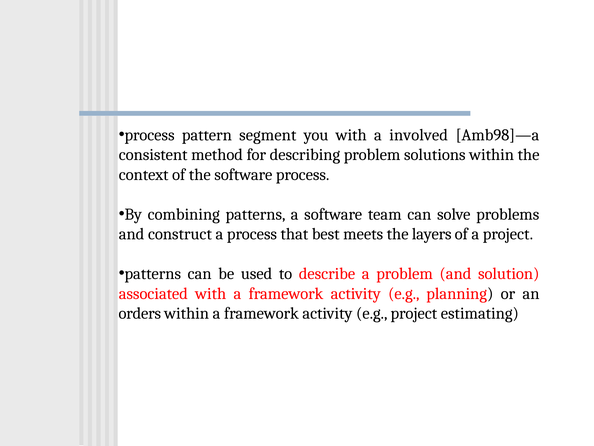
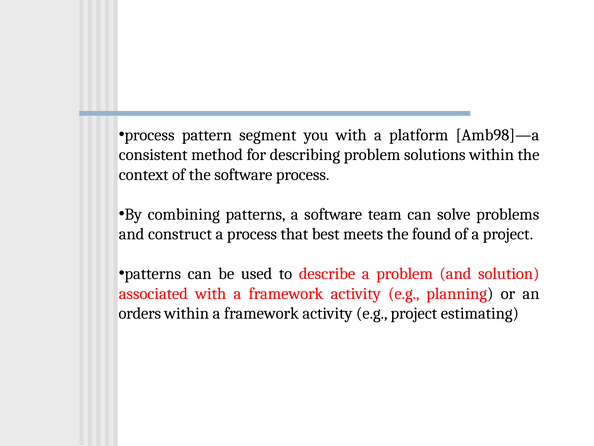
involved: involved -> platform (419, 135)
layers: layers -> found (432, 234)
